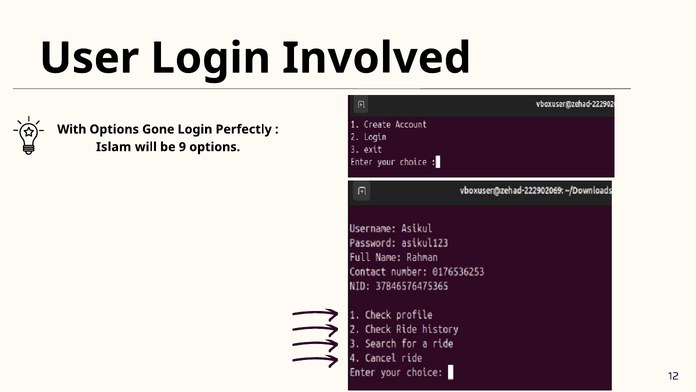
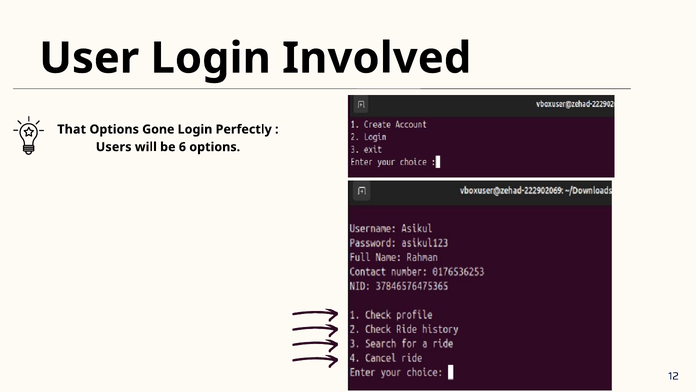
With: With -> That (72, 129)
Islam: Islam -> Users (114, 147)
9: 9 -> 6 (182, 147)
